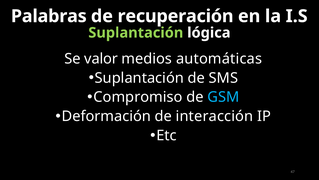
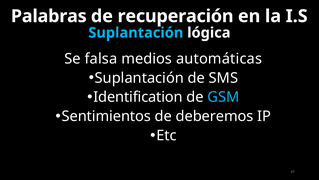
Suplantación colour: light green -> light blue (136, 33)
valor: valor -> falsa (101, 59)
Compromiso: Compromiso -> Identification (138, 97)
Deformación: Deformación -> Sentimientos (106, 116)
interacción: interacción -> deberemos (215, 116)
